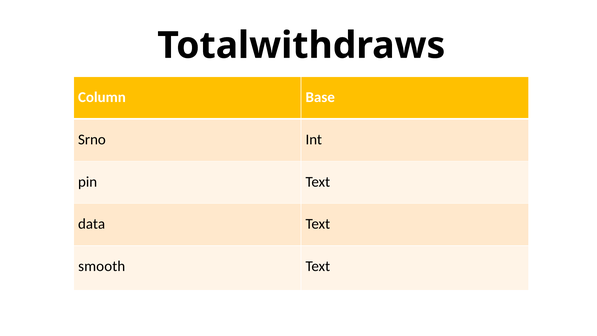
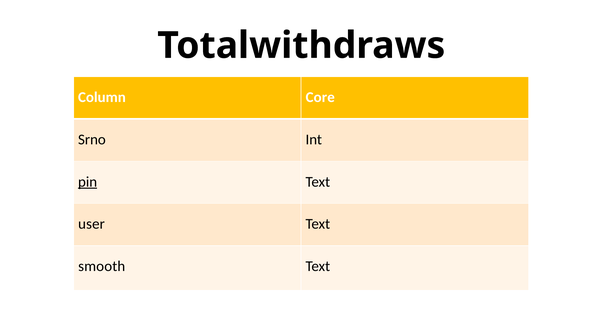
Base: Base -> Core (320, 97)
pin underline: none -> present (88, 182)
data: data -> user (91, 224)
